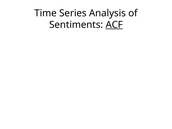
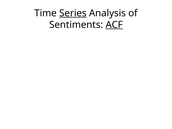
Series underline: none -> present (73, 13)
